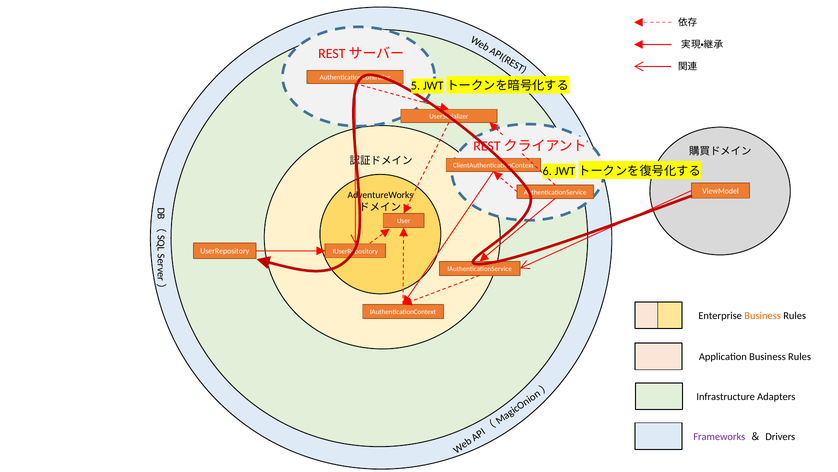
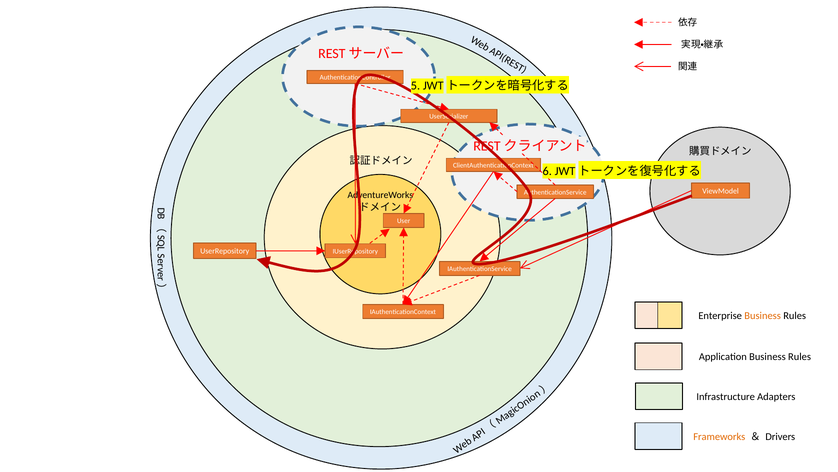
Frameworks colour: purple -> orange (719, 436)
